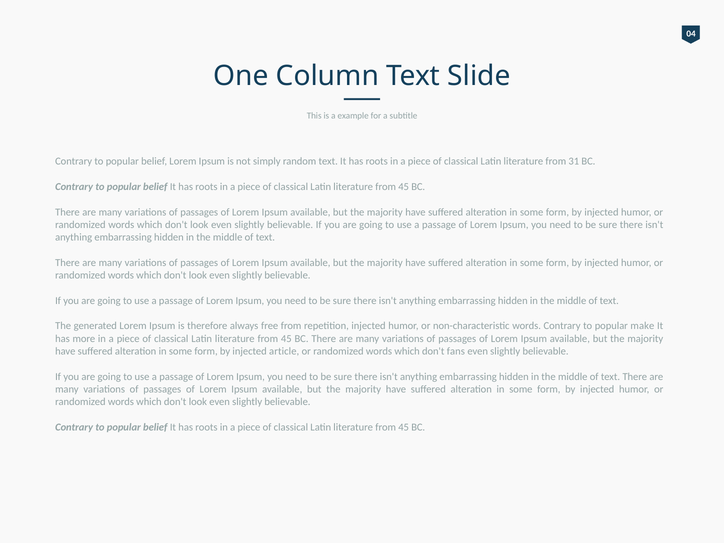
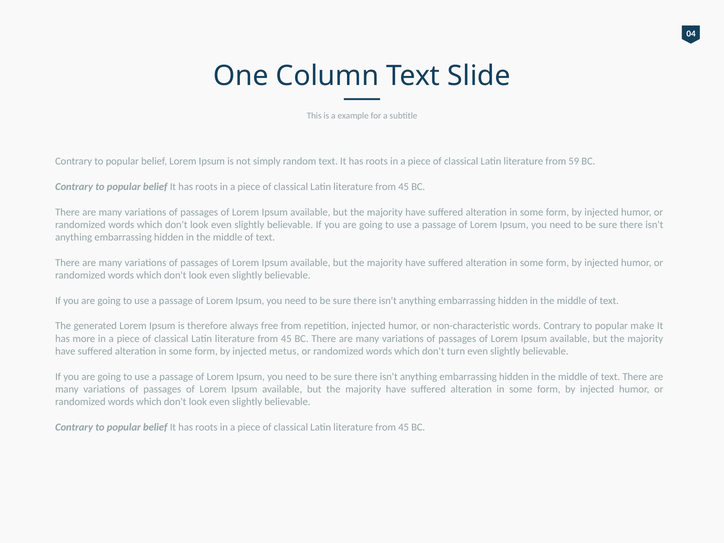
31: 31 -> 59 (574, 161)
article: article -> metus (284, 351)
fans: fans -> turn (456, 351)
